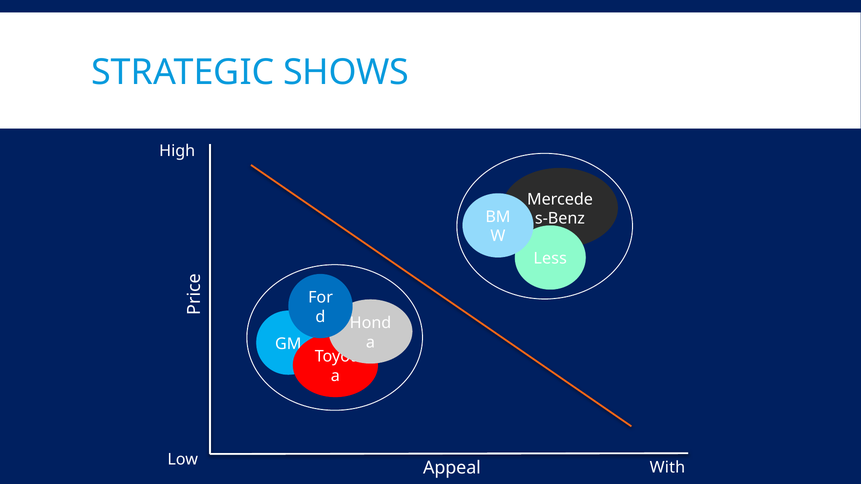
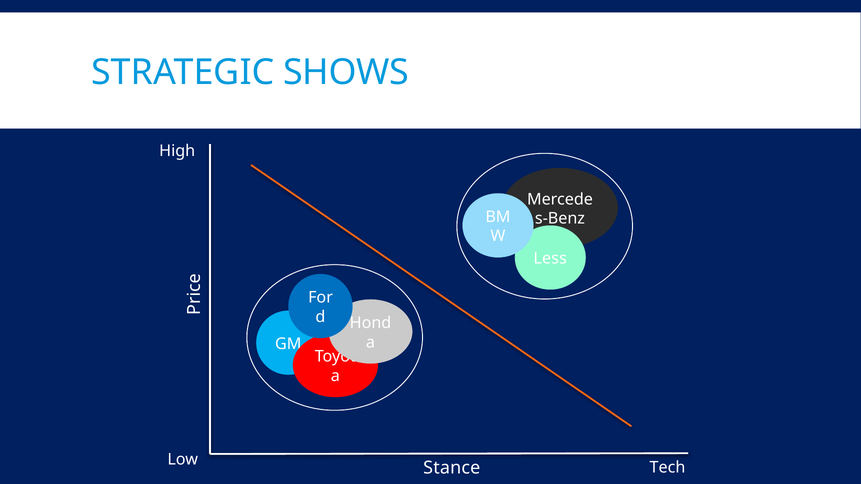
Appeal: Appeal -> Stance (452, 468)
With: With -> Tech (667, 468)
